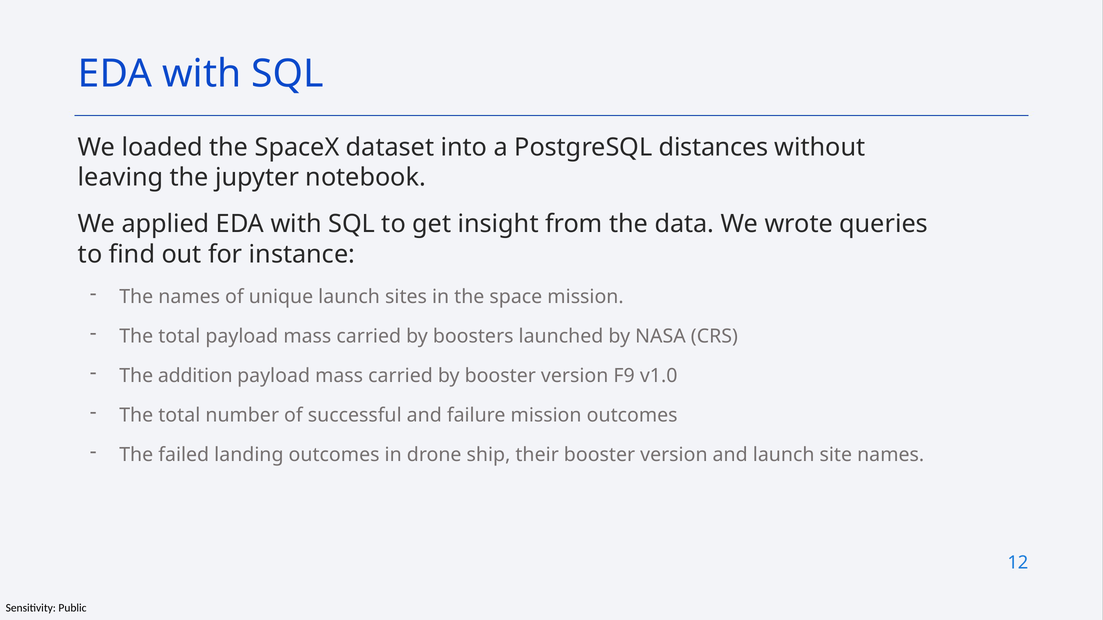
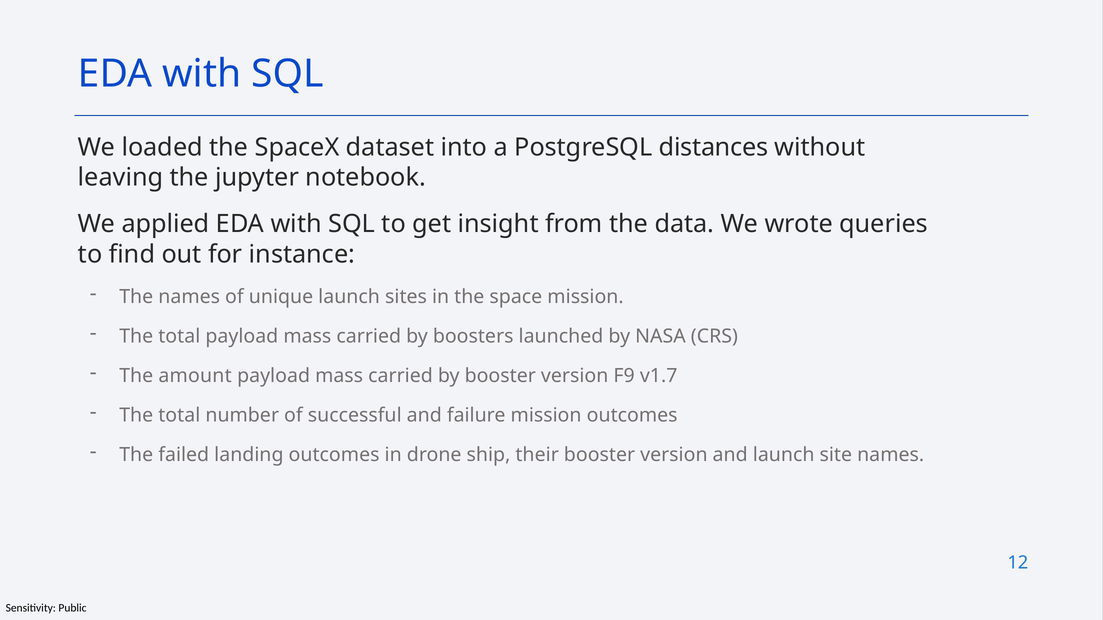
addition: addition -> amount (195, 376)
v1.0: v1.0 -> v1.7 (659, 376)
